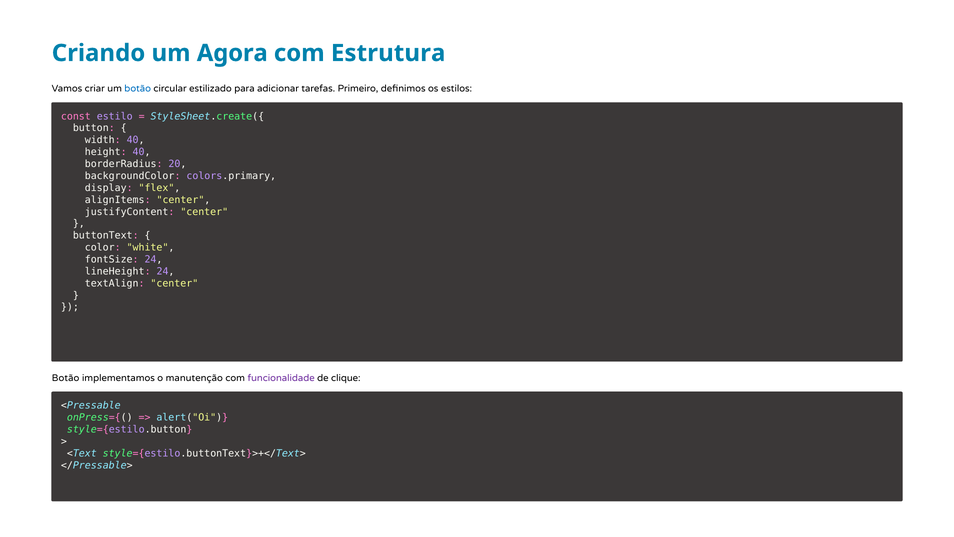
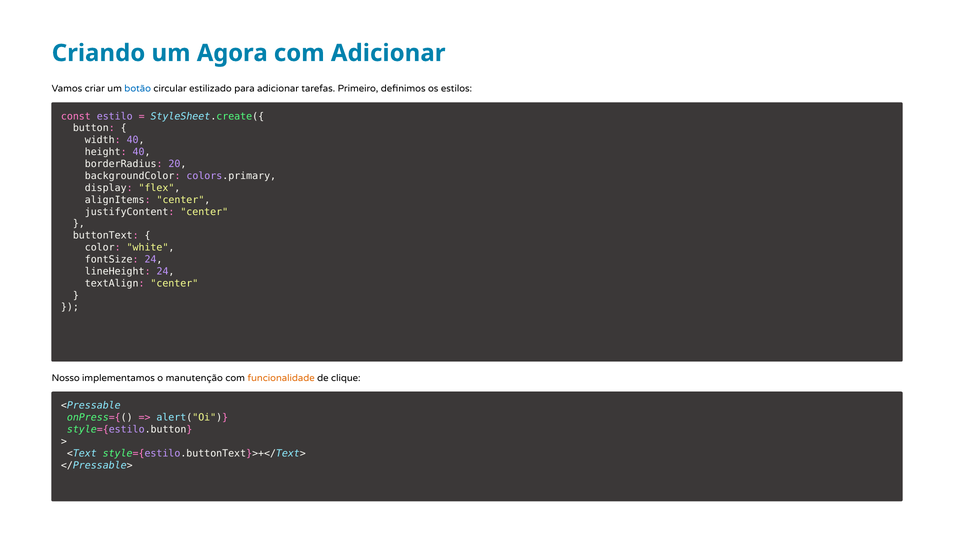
com Estrutura: Estrutura -> Adicionar (388, 53)
Botão: Botão -> Nosso (66, 378)
funcionalidade colour: purple -> orange (281, 378)
